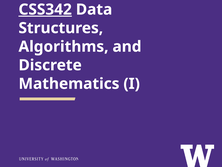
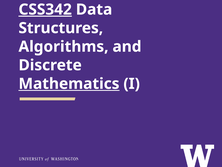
Mathematics underline: none -> present (69, 84)
